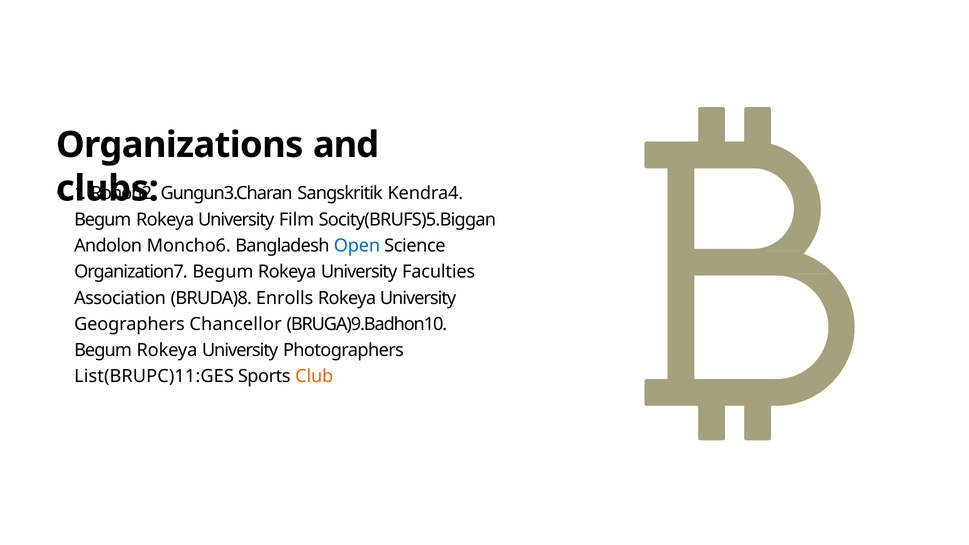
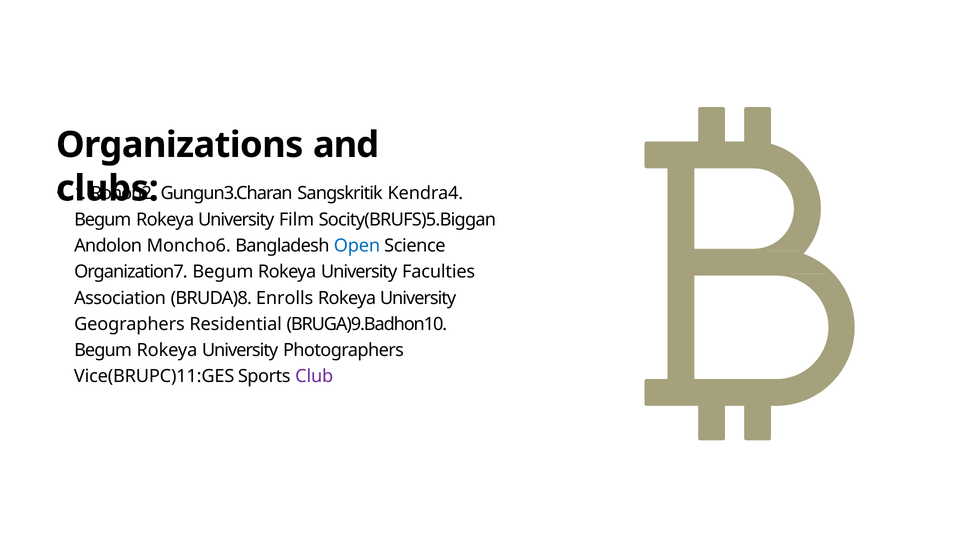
Chancellor: Chancellor -> Residential (236, 324)
List(BRUPC)11:GES: List(BRUPC)11:GES -> Vice(BRUPC)11:GES (154, 377)
Club colour: orange -> purple (314, 377)
